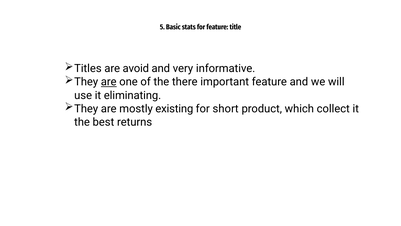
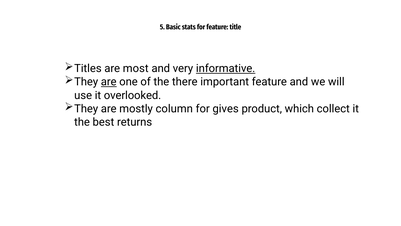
avoid: avoid -> most (136, 68)
informative underline: none -> present (226, 68)
eliminating: eliminating -> overlooked (133, 95)
existing: existing -> column (174, 109)
short: short -> gives (226, 109)
